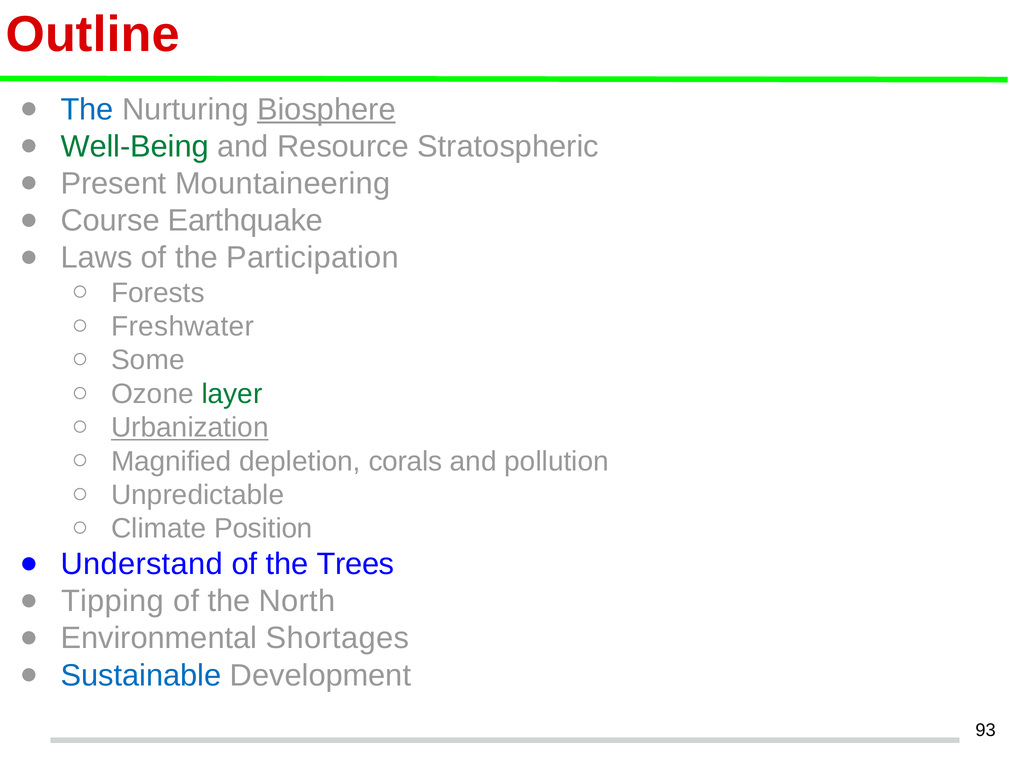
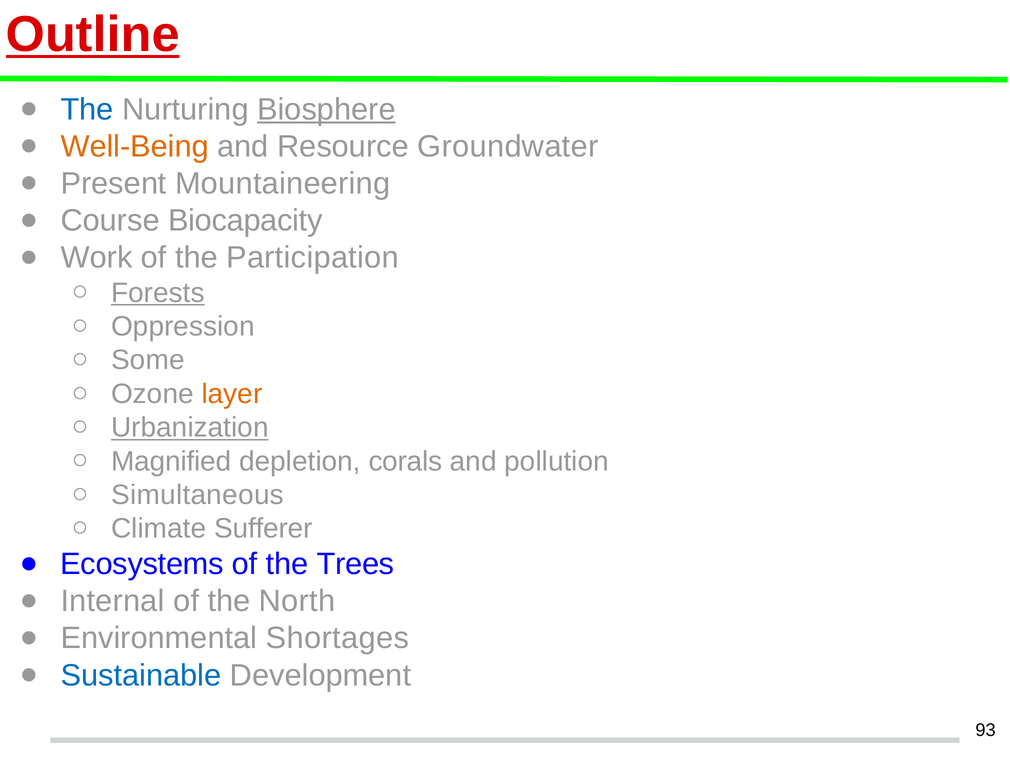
Outline underline: none -> present (93, 35)
Well-Being colour: green -> orange (135, 146)
Stratospheric: Stratospheric -> Groundwater (508, 146)
Earthquake: Earthquake -> Biocapacity (245, 220)
Laws: Laws -> Work (97, 257)
Forests underline: none -> present (158, 293)
Freshwater: Freshwater -> Oppression (183, 326)
layer colour: green -> orange (232, 394)
Unpredictable: Unpredictable -> Simultaneous (198, 495)
Position: Position -> Sufferer (263, 528)
Understand: Understand -> Ecosystems (142, 564)
Tipping: Tipping -> Internal (113, 601)
